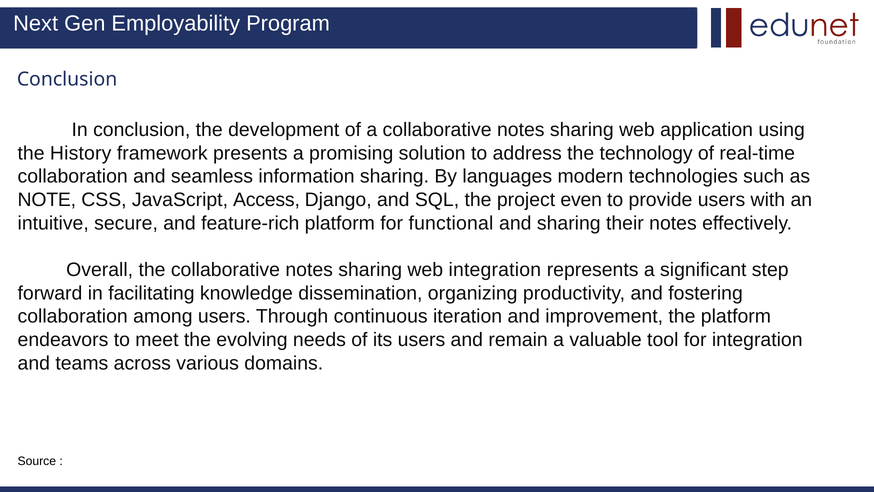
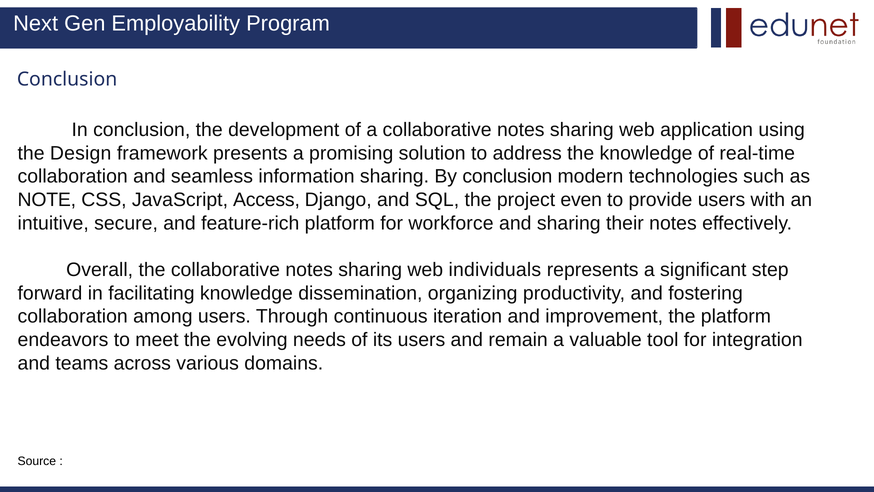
History: History -> Design (81, 153)
the technology: technology -> knowledge (646, 153)
By languages: languages -> conclusion (507, 176)
functional: functional -> workforce (451, 223)
web integration: integration -> individuals (495, 270)
